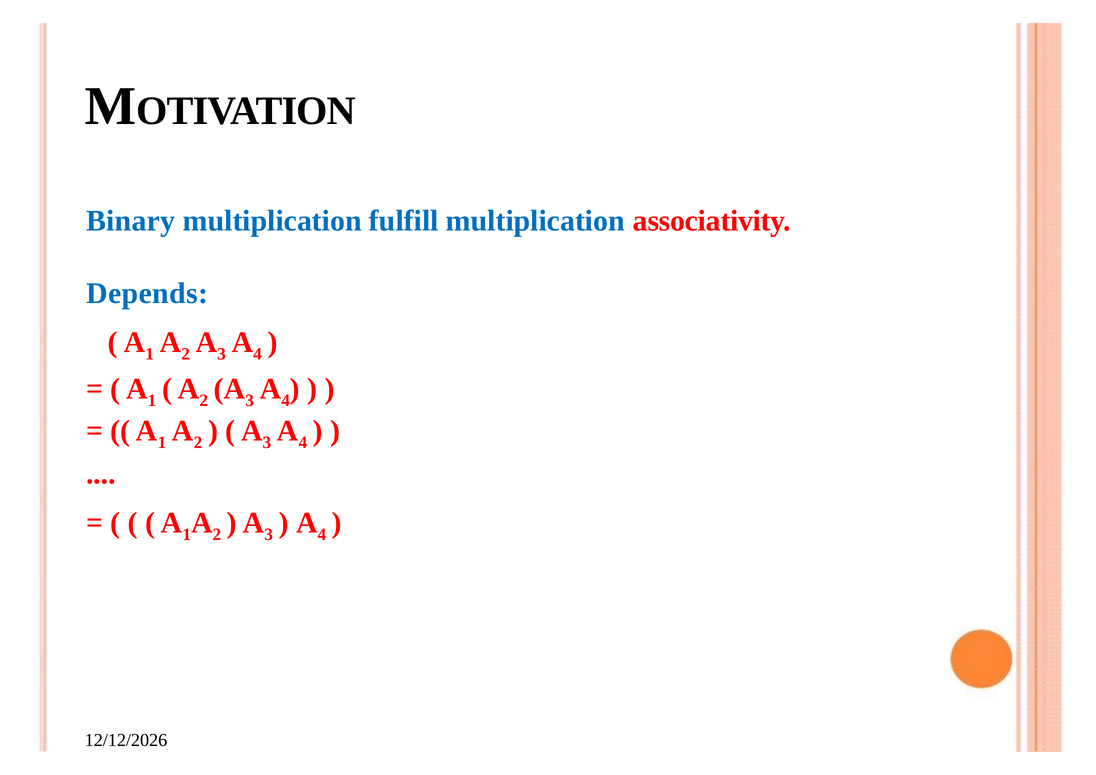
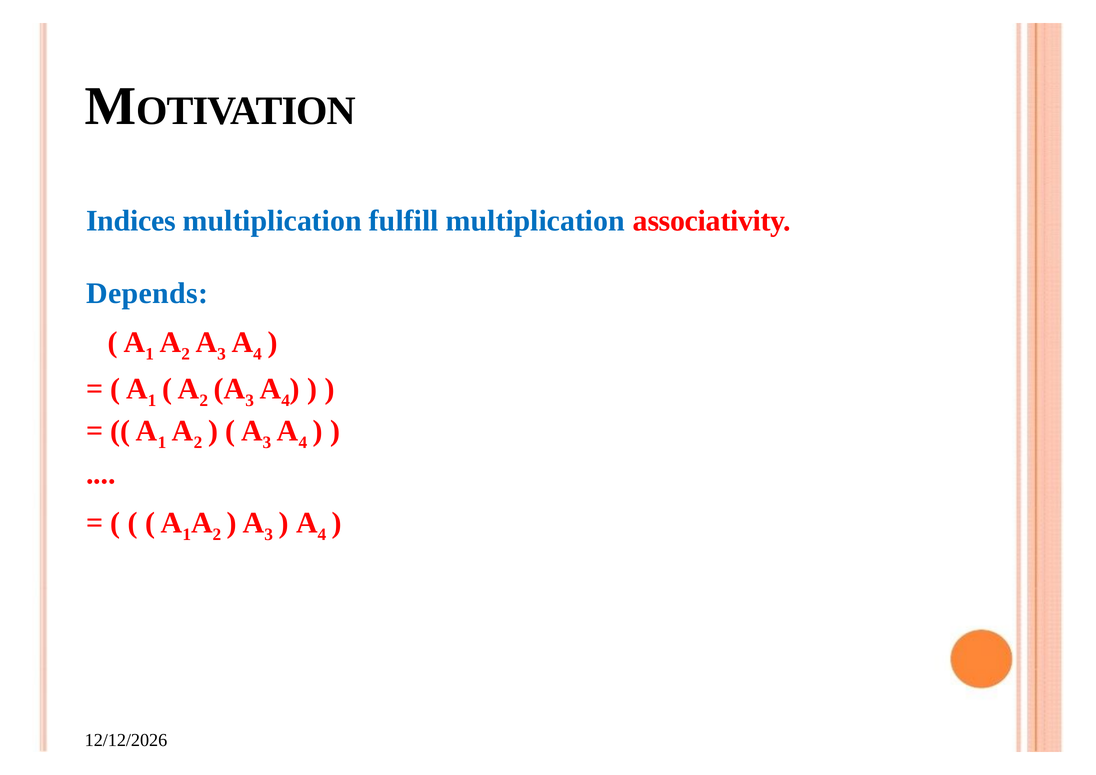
Binary: Binary -> Indices (131, 221)
